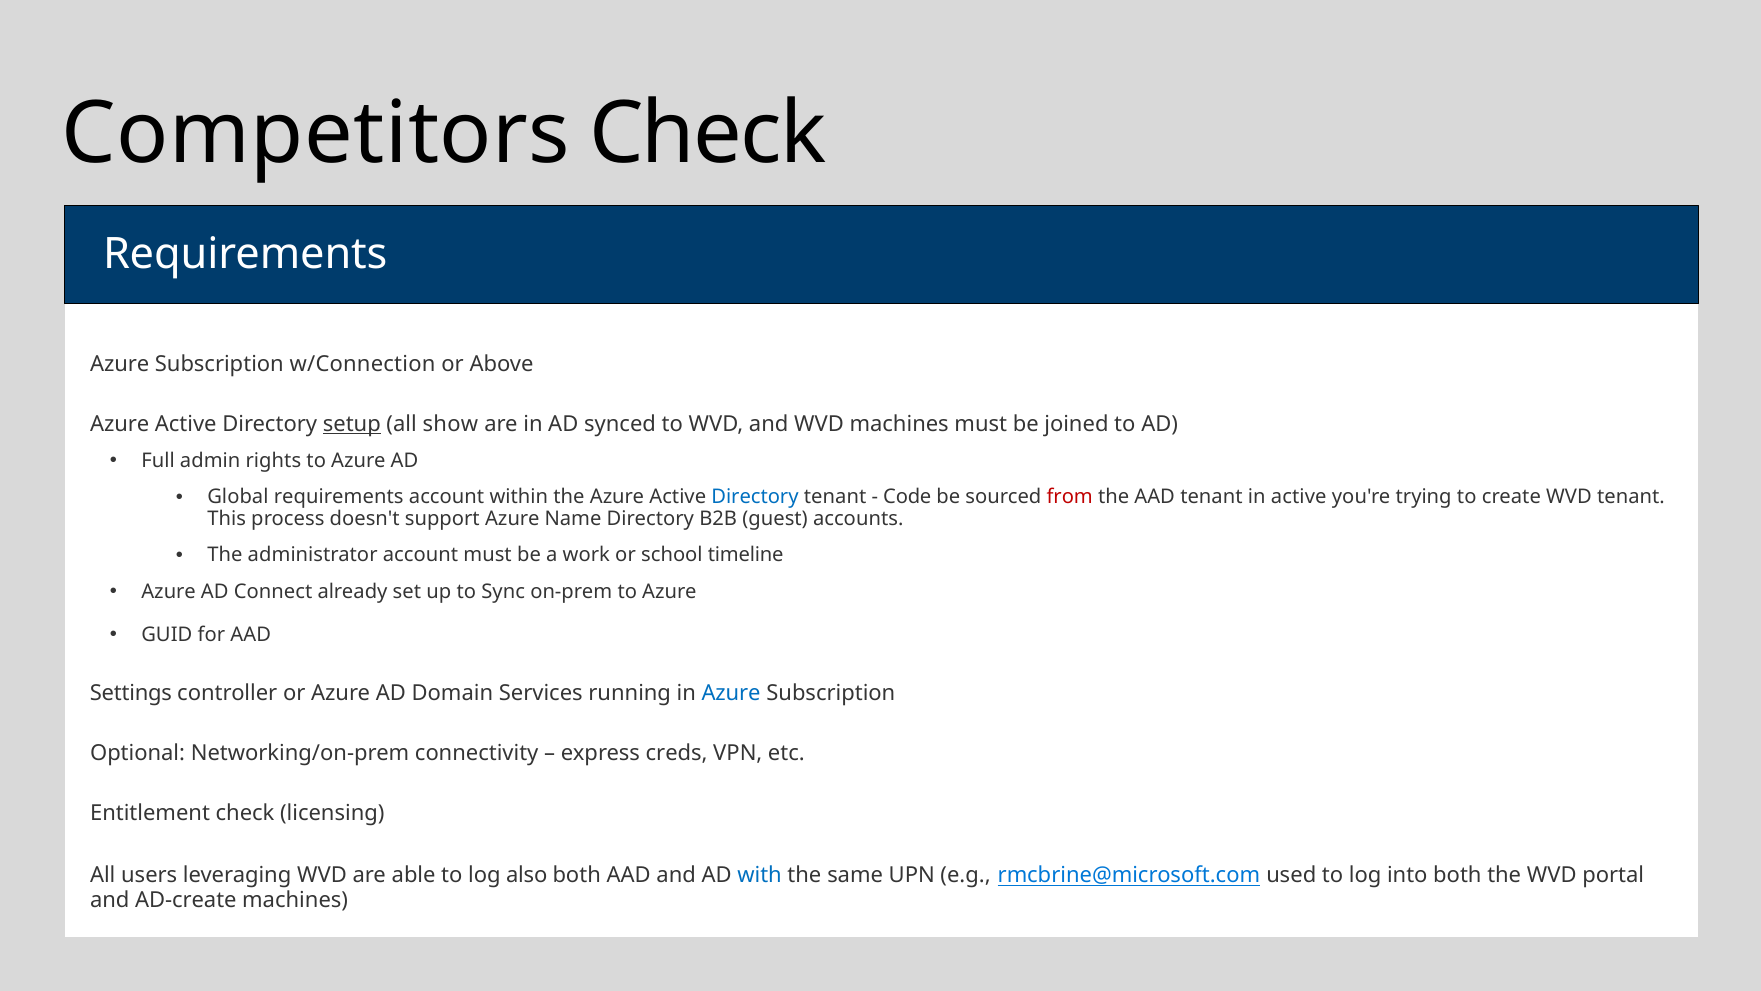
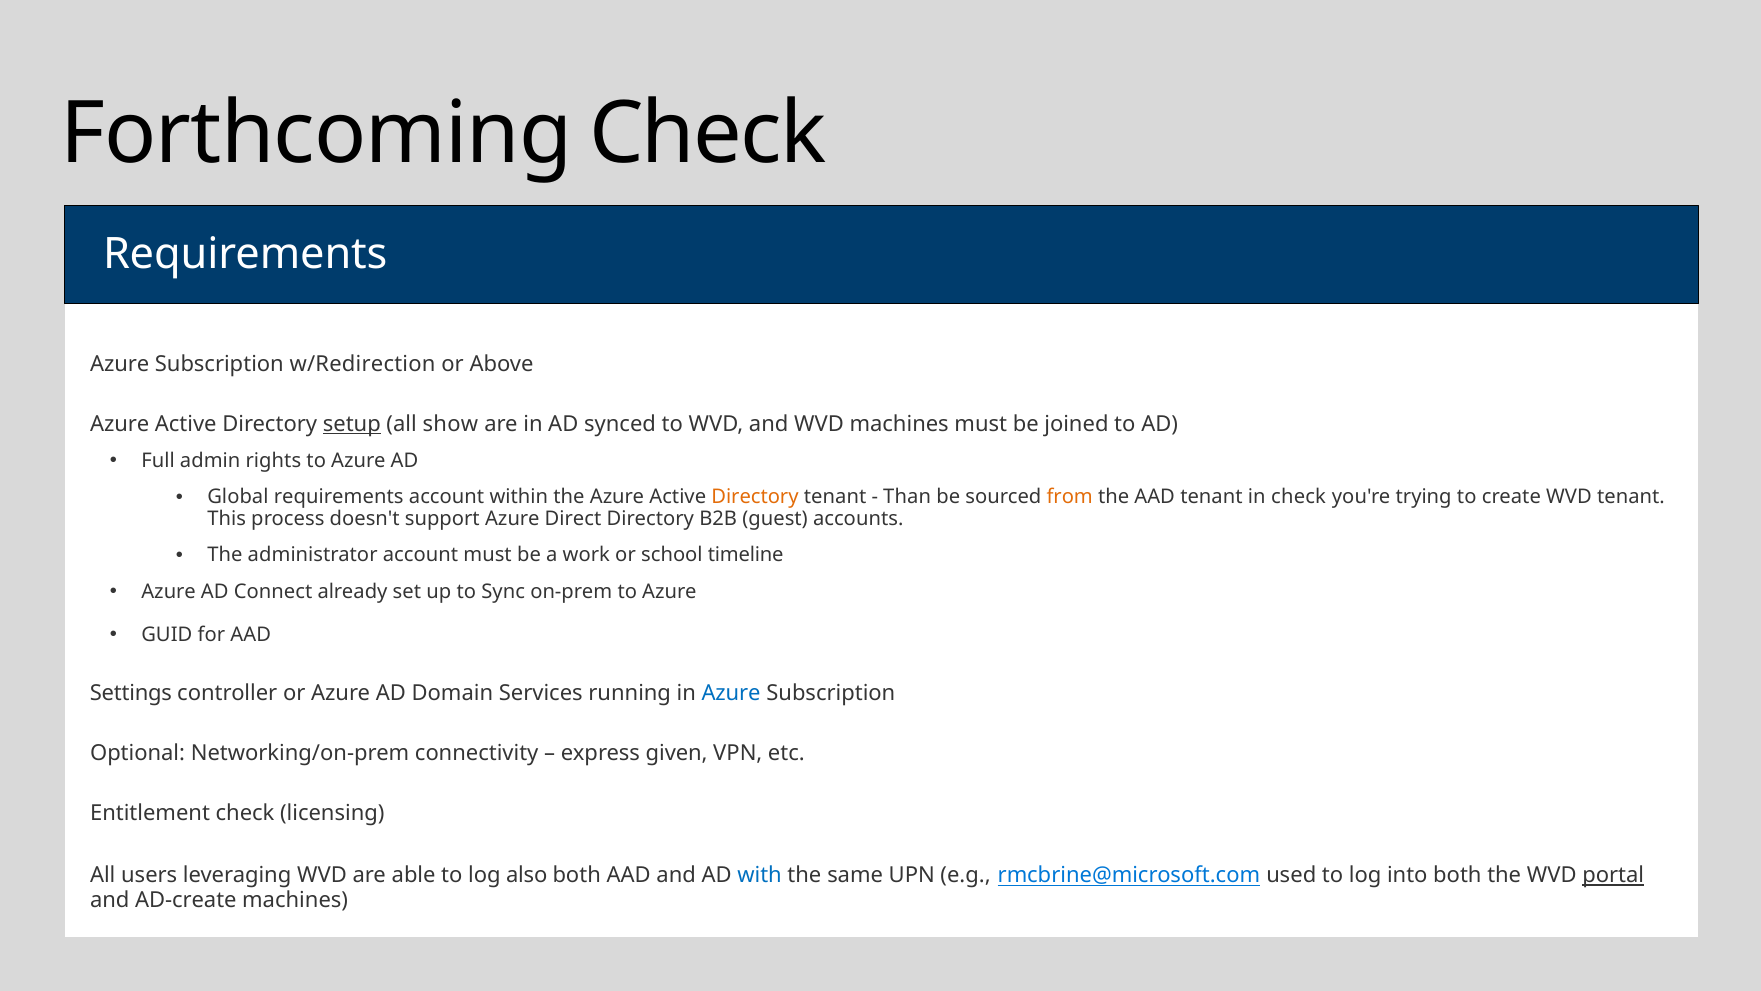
Competitors: Competitors -> Forthcoming (317, 134)
w/Connection: w/Connection -> w/Redirection (362, 364)
Directory colour: blue -> orange (755, 497)
Code: Code -> Than (907, 497)
from colour: red -> orange (1070, 497)
in active: active -> check (1299, 497)
Name: Name -> Direct (573, 519)
creds: creds -> given (677, 753)
portal underline: none -> present (1613, 875)
